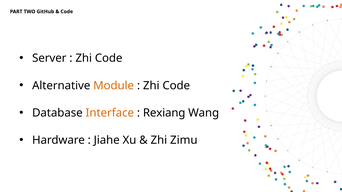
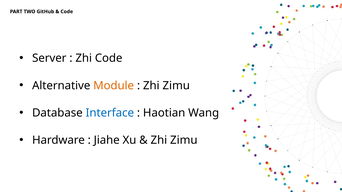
Code: Code -> Zimu (176, 86)
Interface colour: orange -> blue (110, 113)
Rexiang: Rexiang -> Haotian (164, 113)
